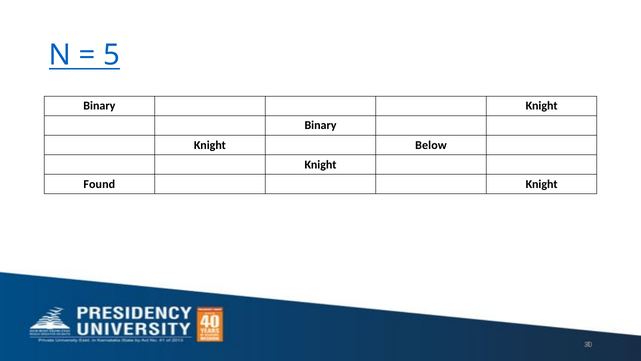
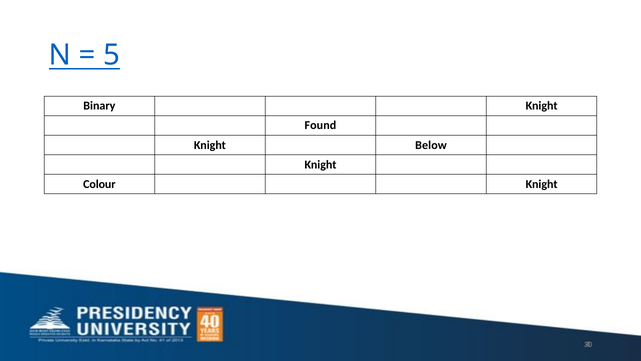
Binary: Binary -> Found (320, 125)
Found: Found -> Colour (99, 184)
